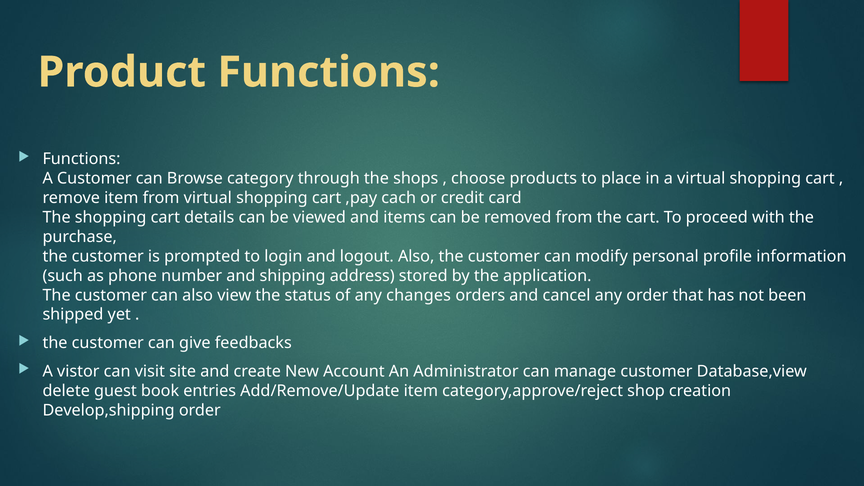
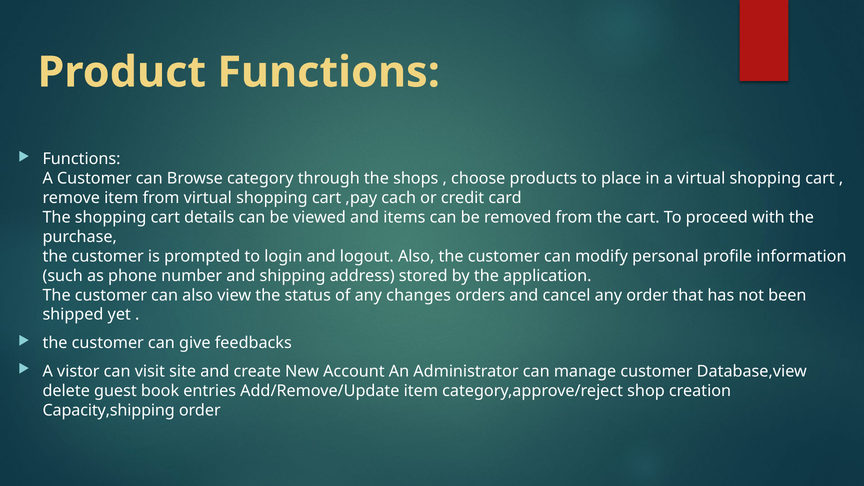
Develop,shipping: Develop,shipping -> Capacity,shipping (109, 410)
